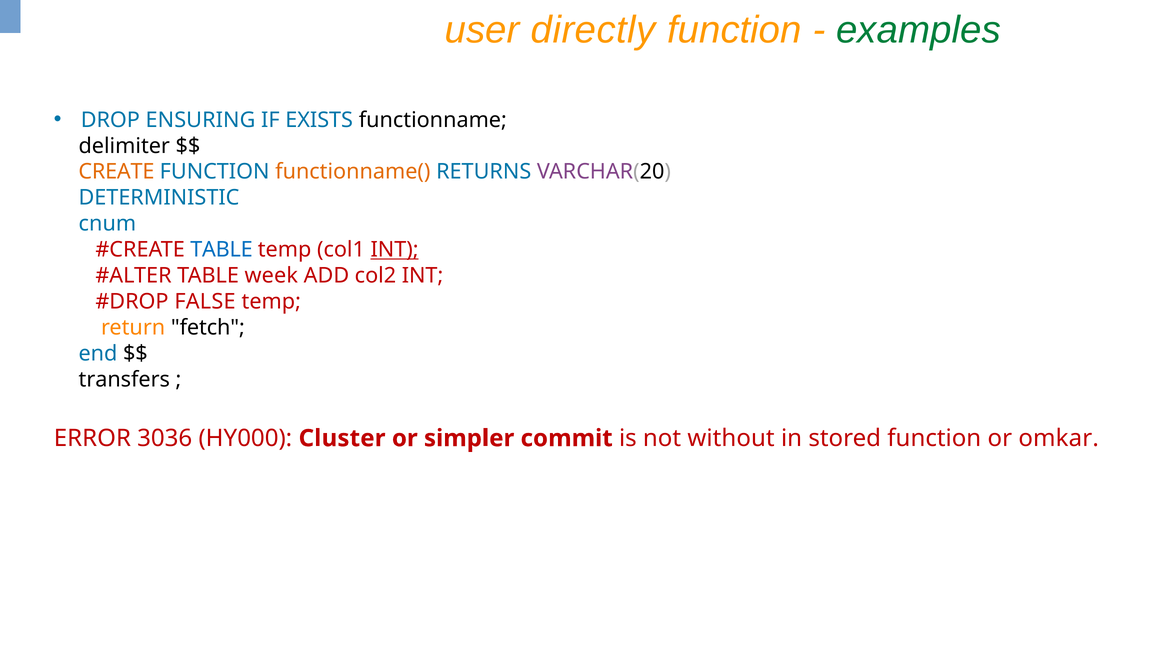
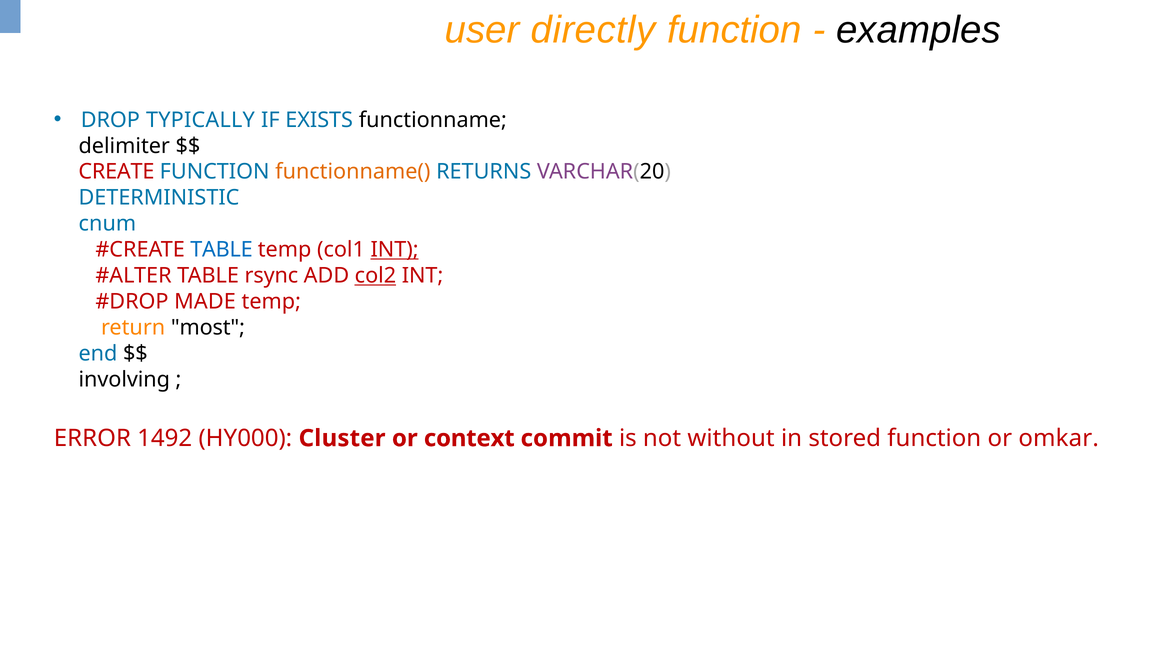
examples colour: green -> black (918, 30)
ENSURING: ENSURING -> TYPICALLY (200, 120)
CREATE colour: orange -> red (116, 172)
week: week -> rsync (271, 276)
col2 underline: none -> present (375, 276)
FALSE: FALSE -> MADE (205, 302)
fetch: fetch -> most (208, 328)
transfers: transfers -> involving (124, 380)
3036: 3036 -> 1492 (165, 438)
simpler: simpler -> context (469, 438)
